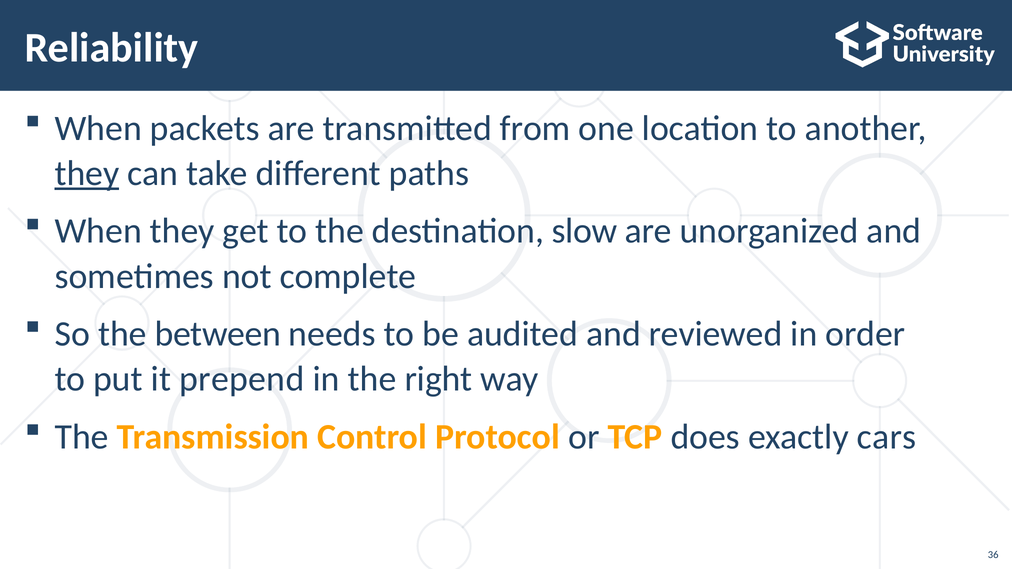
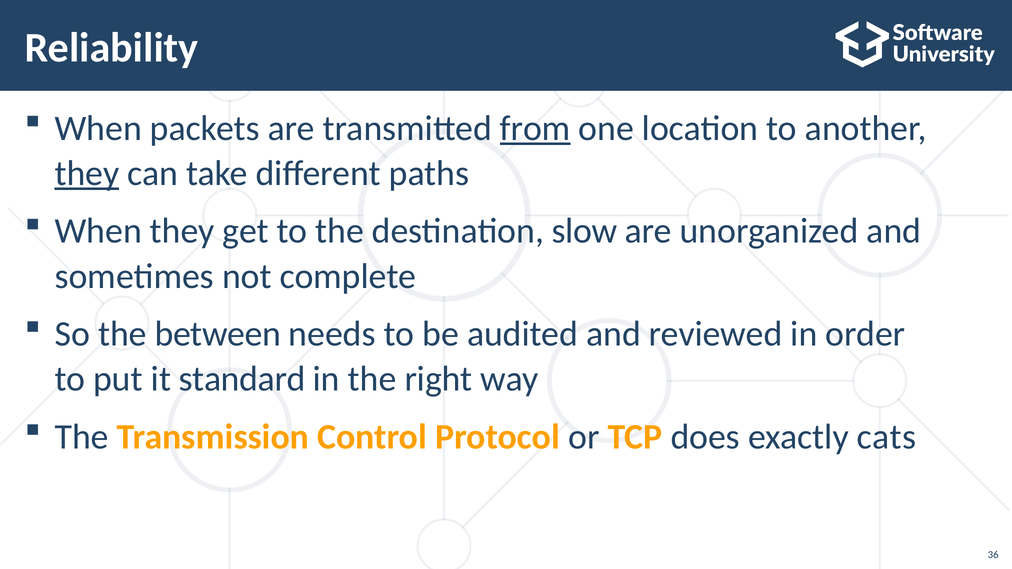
from underline: none -> present (535, 128)
prepend: prepend -> standard (242, 379)
cars: cars -> cats (886, 437)
